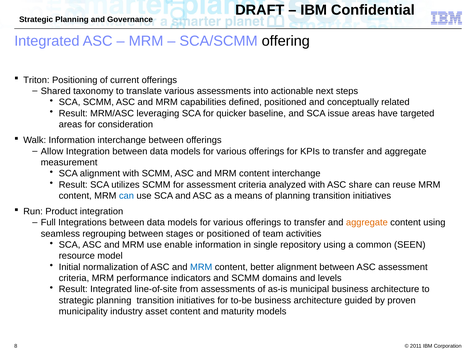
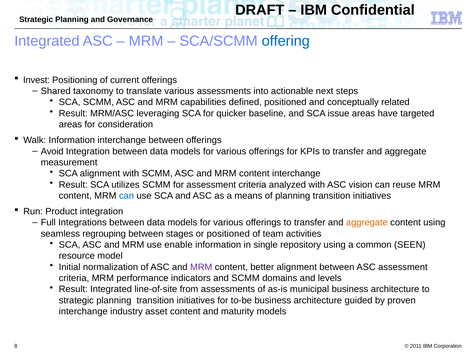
offering colour: black -> blue (286, 41)
Triton: Triton -> Invest (36, 80)
Allow: Allow -> Avoid (52, 151)
share: share -> vision (361, 185)
MRM colour: blue -> purple (201, 267)
municipality: municipality -> interchange (83, 311)
